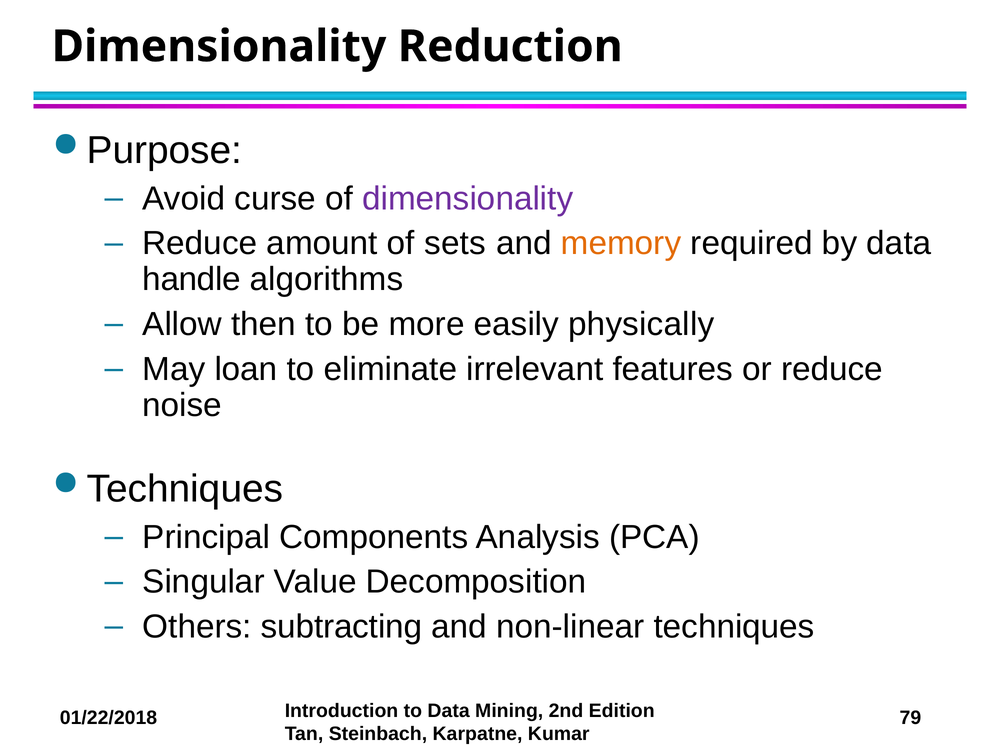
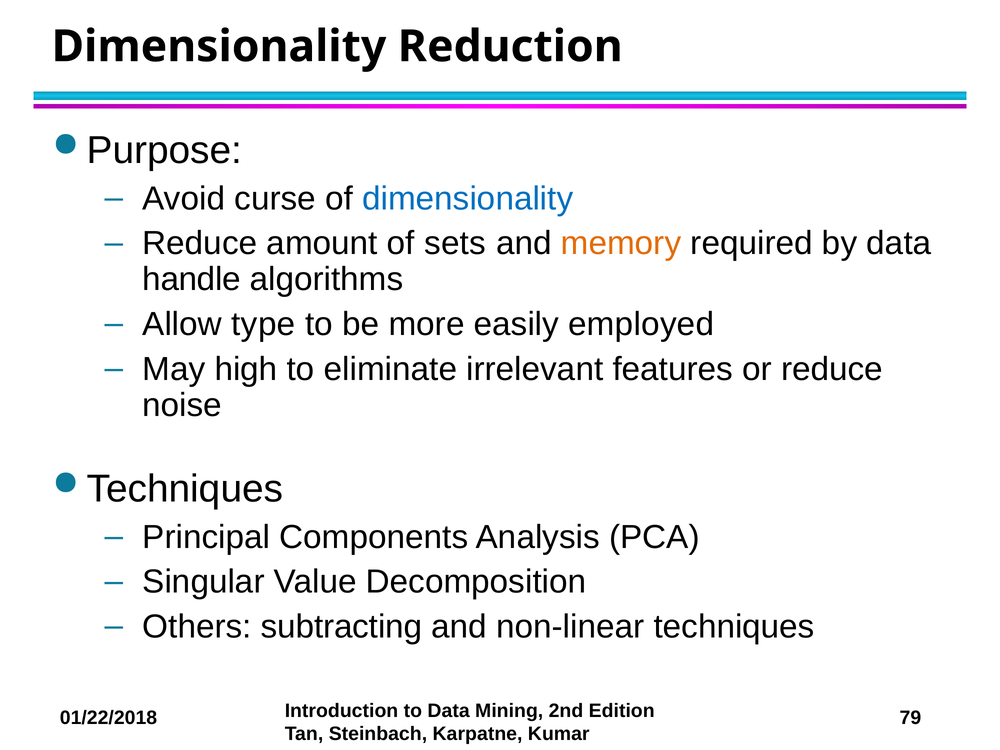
dimensionality colour: purple -> blue (468, 199)
then: then -> type (263, 324)
physically: physically -> employed (641, 324)
loan: loan -> high (246, 369)
